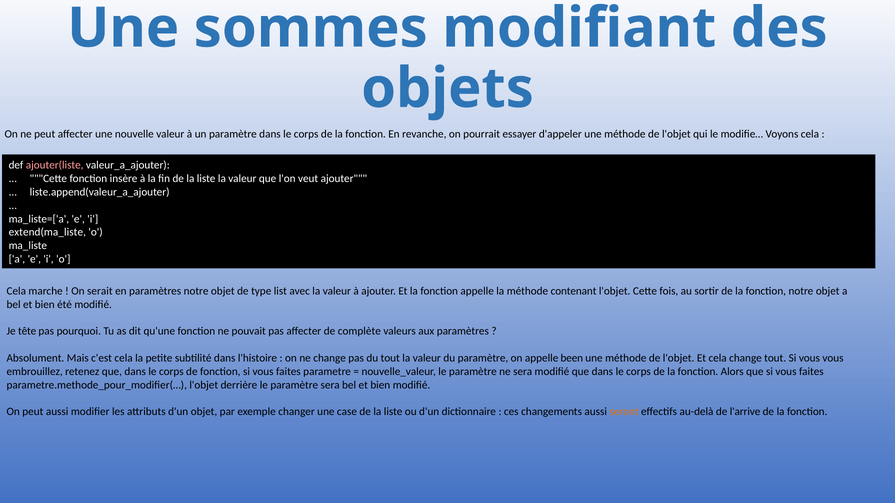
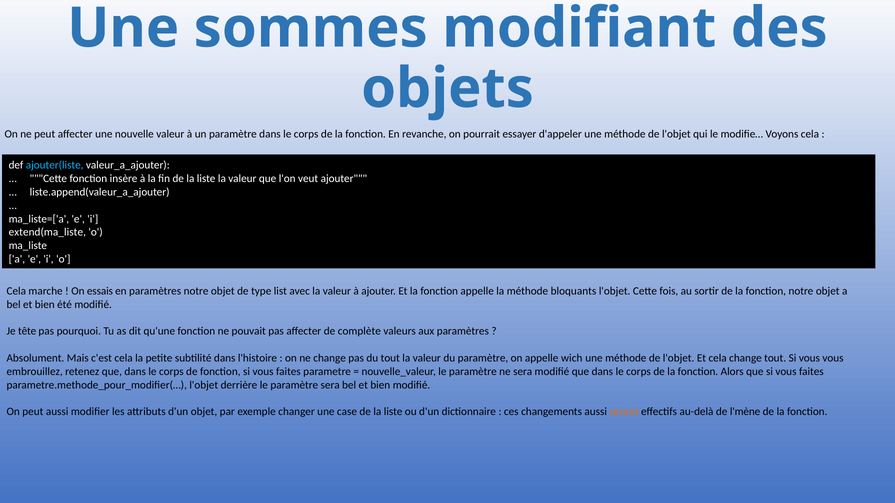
ajouter(liste colour: pink -> light blue (55, 165)
serait: serait -> essais (100, 291)
contenant: contenant -> bloquants (574, 291)
been: been -> wich (572, 358)
l'arrive: l'arrive -> l'mène (745, 412)
